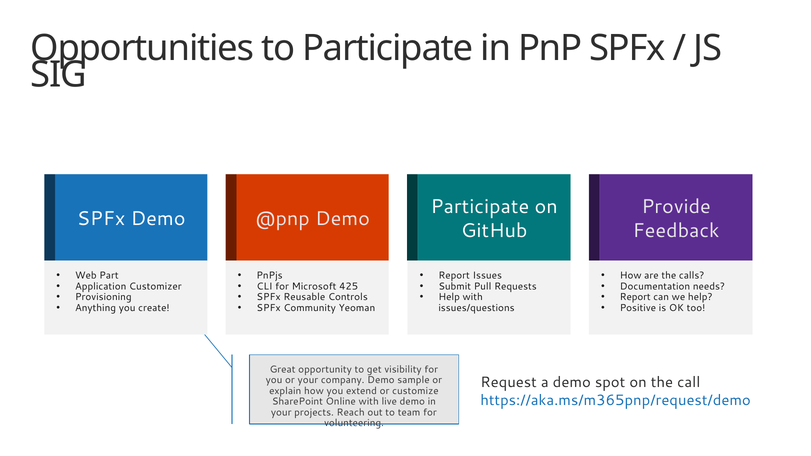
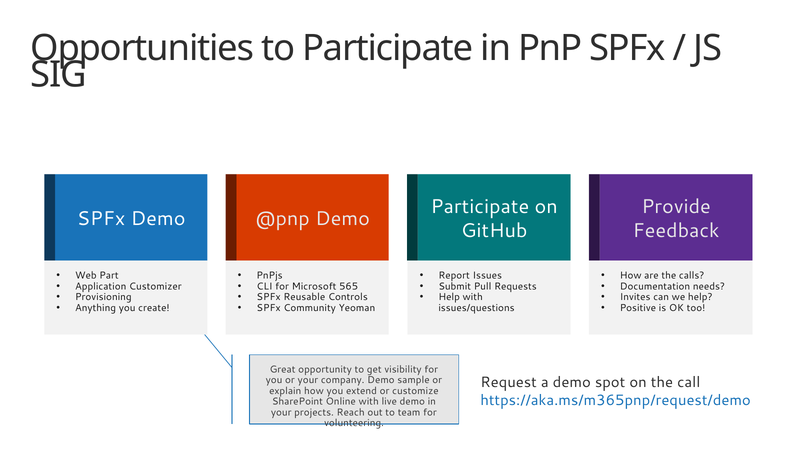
425: 425 -> 565 (349, 286)
Report: Report -> Invites (635, 297)
